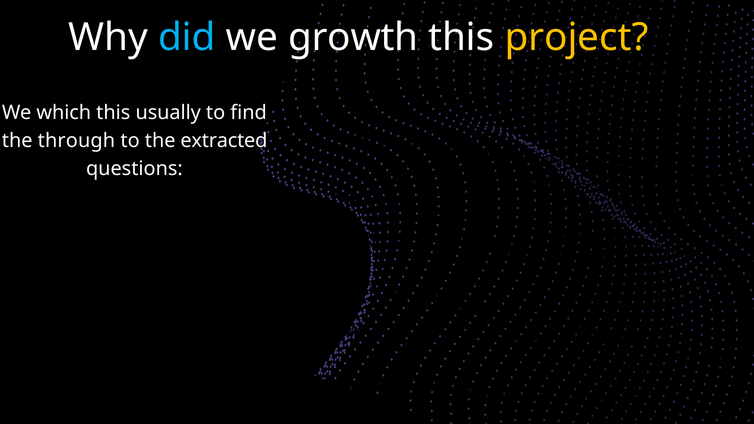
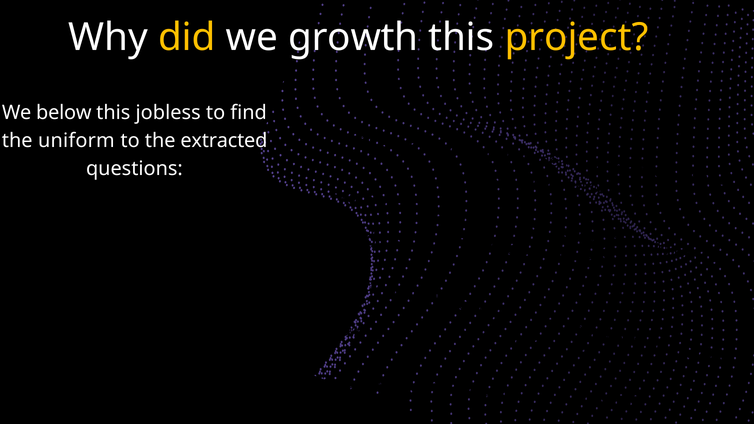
did colour: light blue -> yellow (187, 38)
which: which -> below (64, 113)
usually: usually -> jobless (168, 113)
through: through -> uniform (76, 141)
